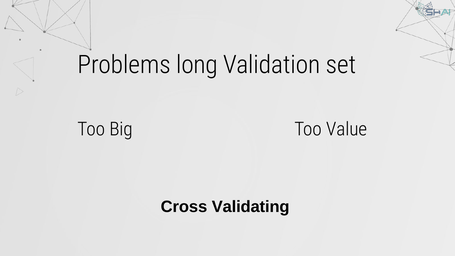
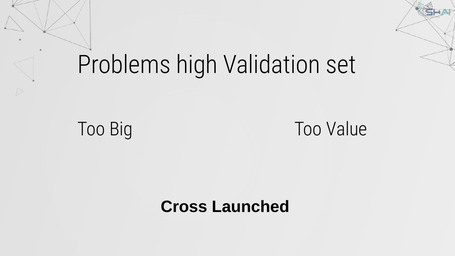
long: long -> high (197, 65)
Validating: Validating -> Launched (251, 207)
